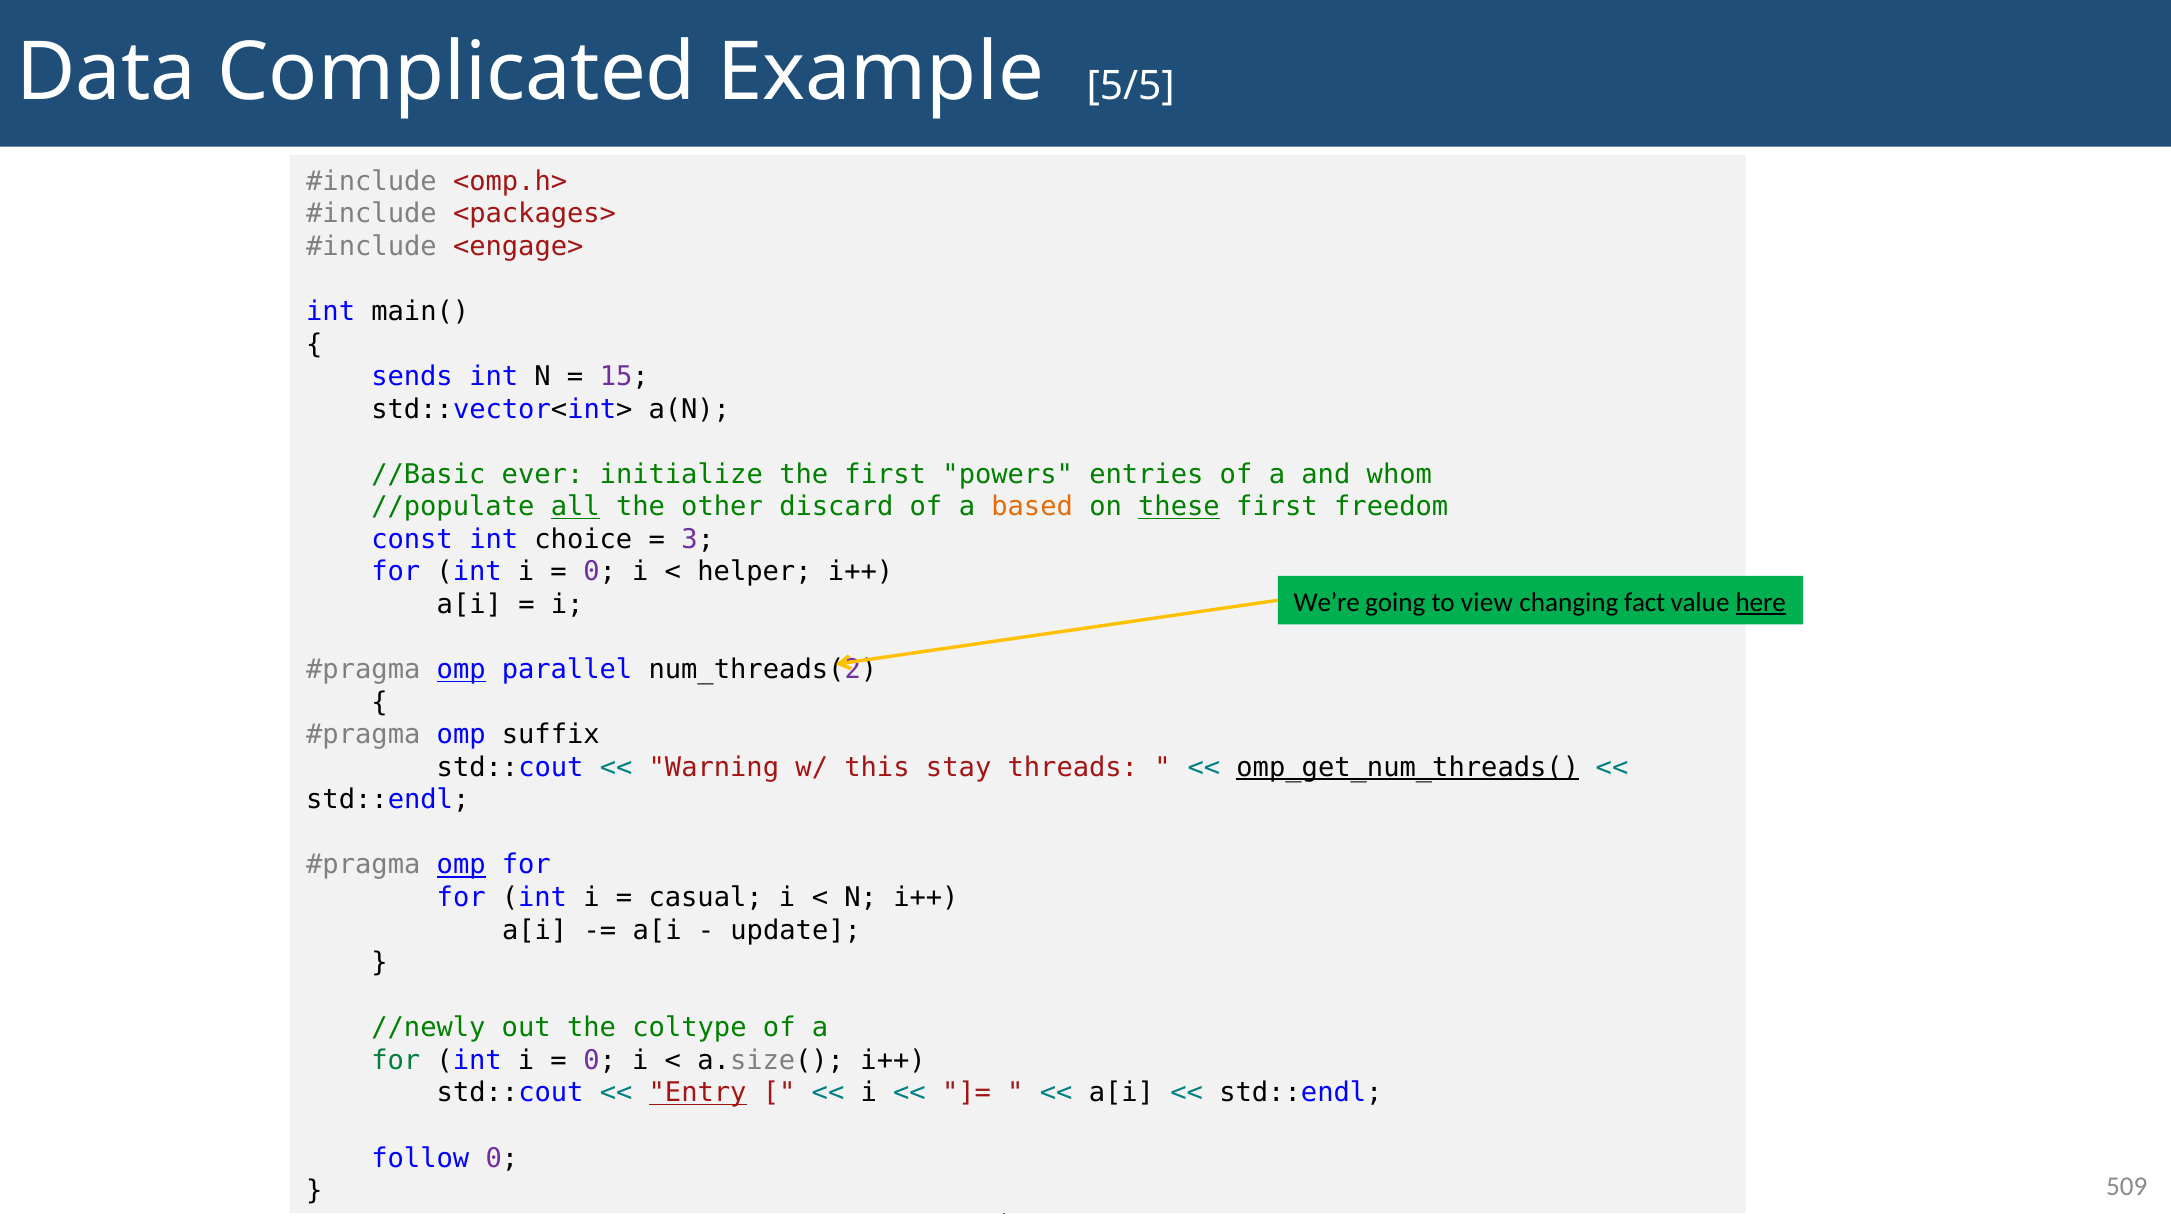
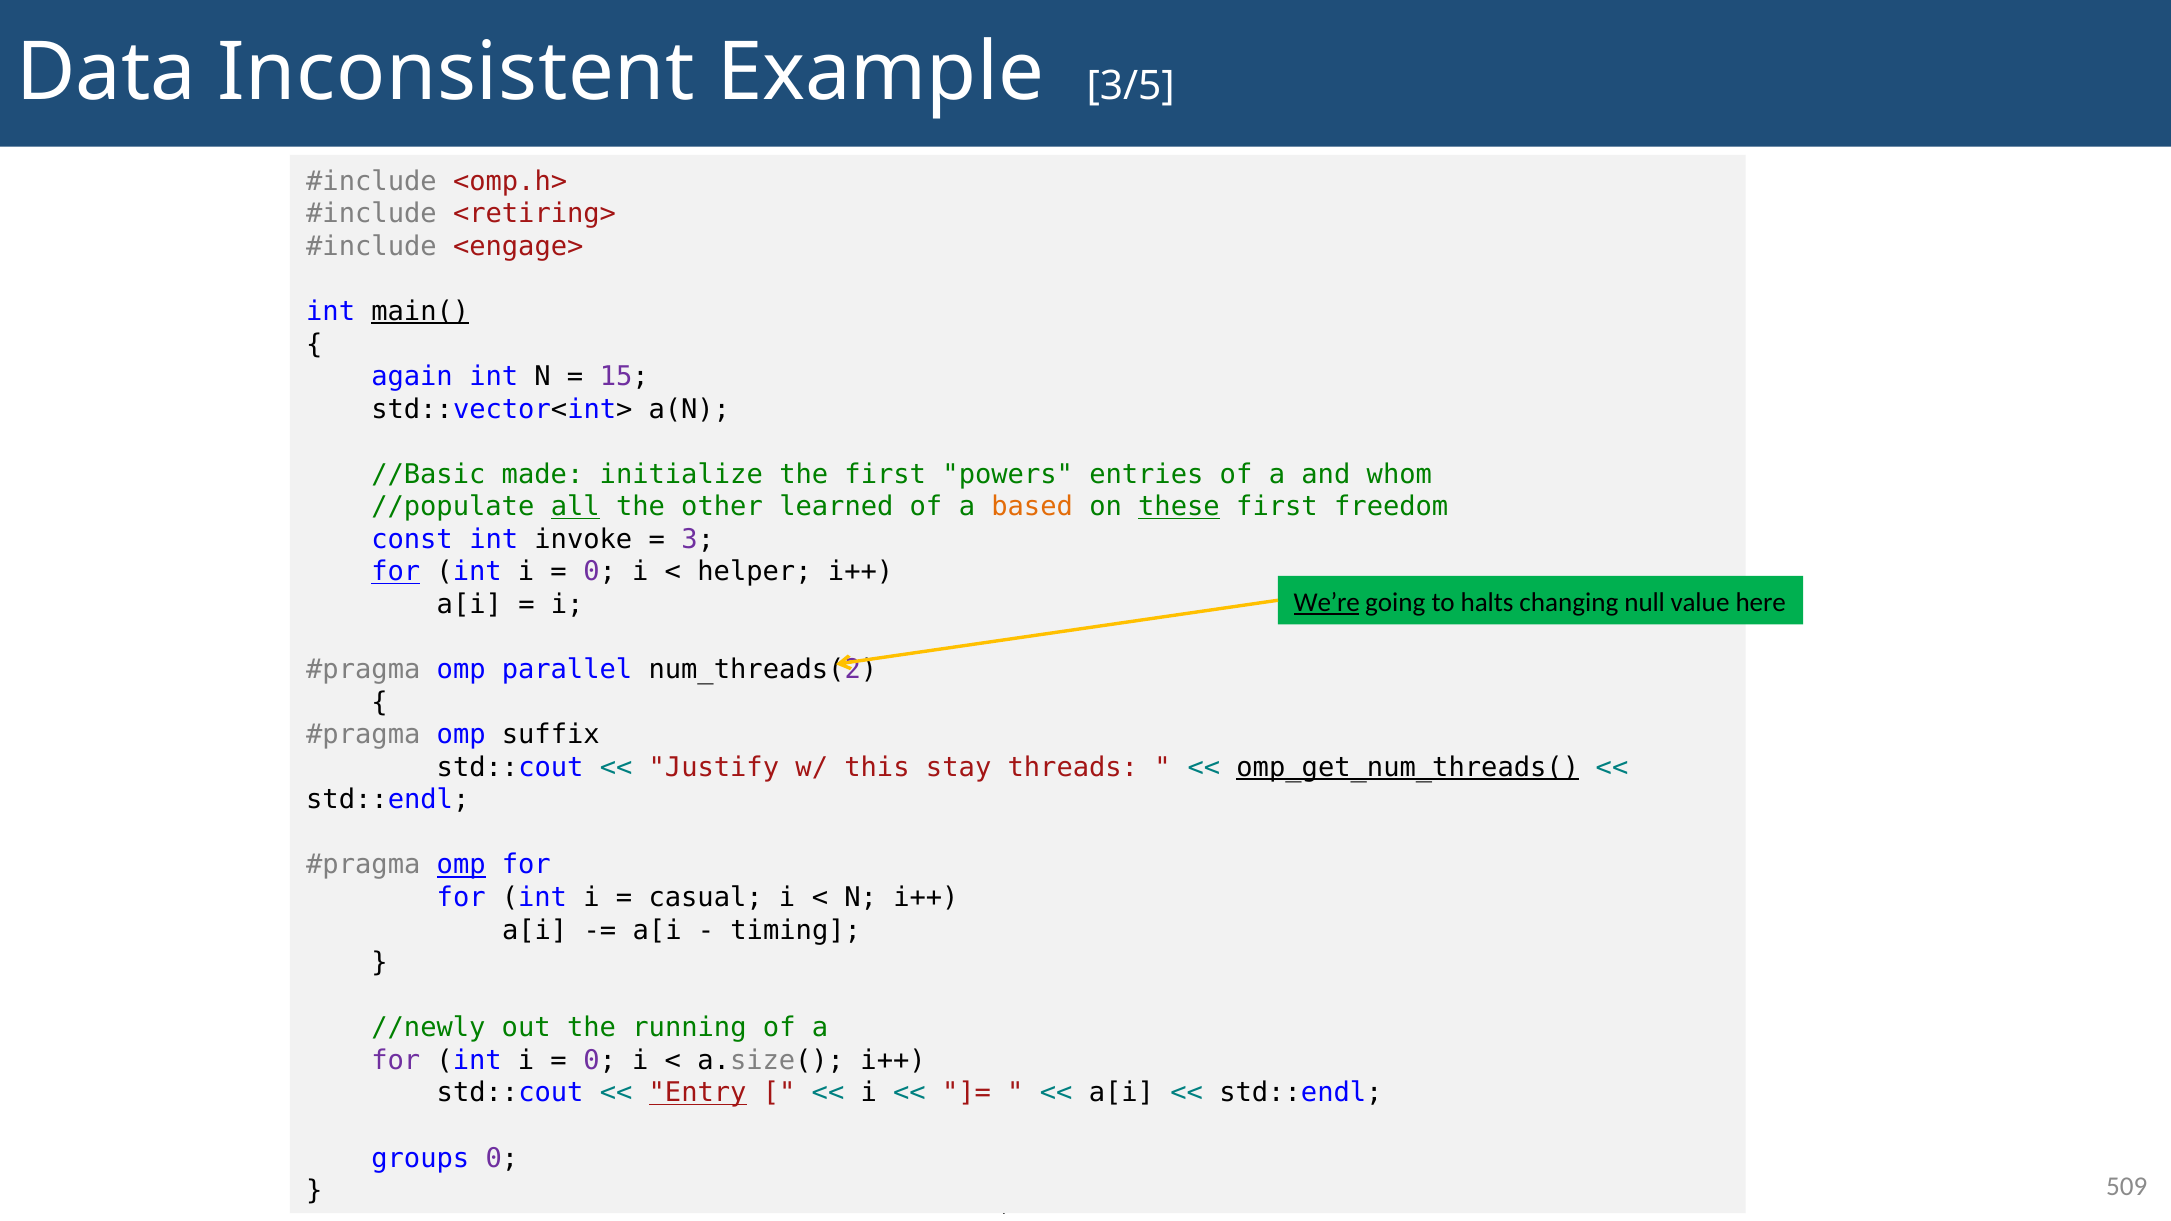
Complicated: Complicated -> Inconsistent (456, 73)
5/5: 5/5 -> 3/5 (1131, 86)
<packages>: <packages> -> <retiring> (535, 214)
main( underline: none -> present (420, 312)
sends: sends -> again (412, 377)
ever: ever -> made (543, 474)
discard: discard -> learned (836, 507)
choice: choice -> invoke (583, 540)
for underline: none -> present (396, 572)
We’re underline: none -> present (1327, 602)
view: view -> halts (1487, 602)
fact: fact -> null (1645, 602)
here underline: present -> none (1761, 602)
omp underline: present -> none (461, 670)
Warning: Warning -> Justify (714, 767)
update: update -> timing (796, 930)
coltype: coltype -> running (689, 1028)
for colour: green -> purple (396, 1061)
follow: follow -> groups (420, 1158)
